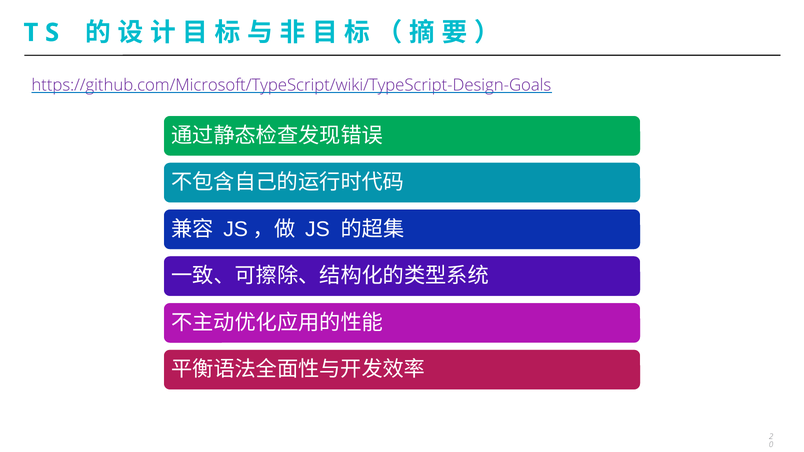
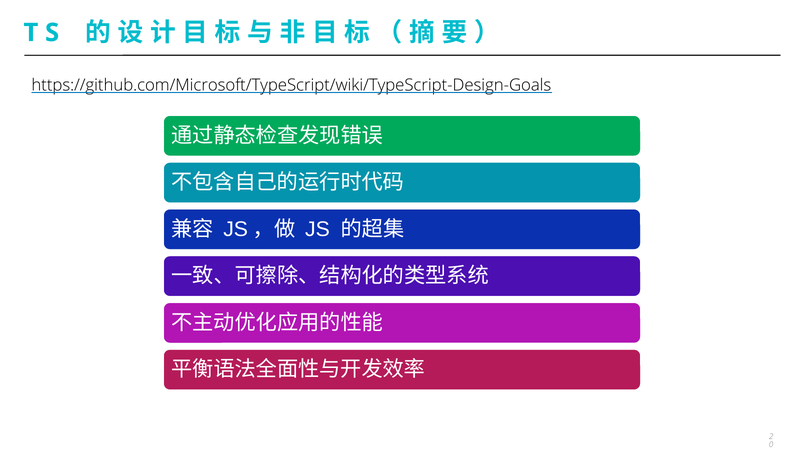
https://github.com/Microsoft/TypeScript/wiki/TypeScript-Design-Goals colour: purple -> black (291, 85)
